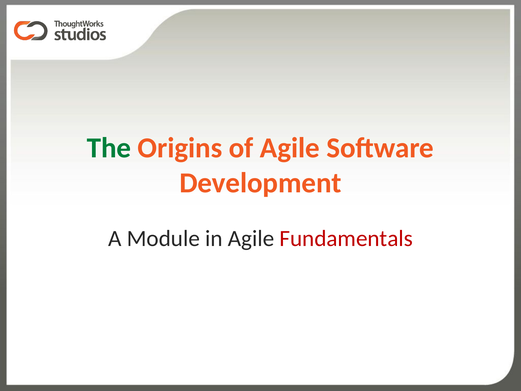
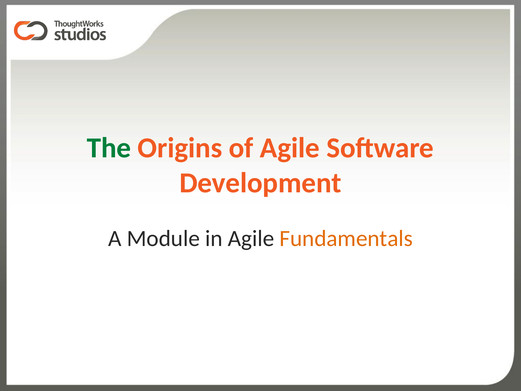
Fundamentals colour: red -> orange (346, 238)
